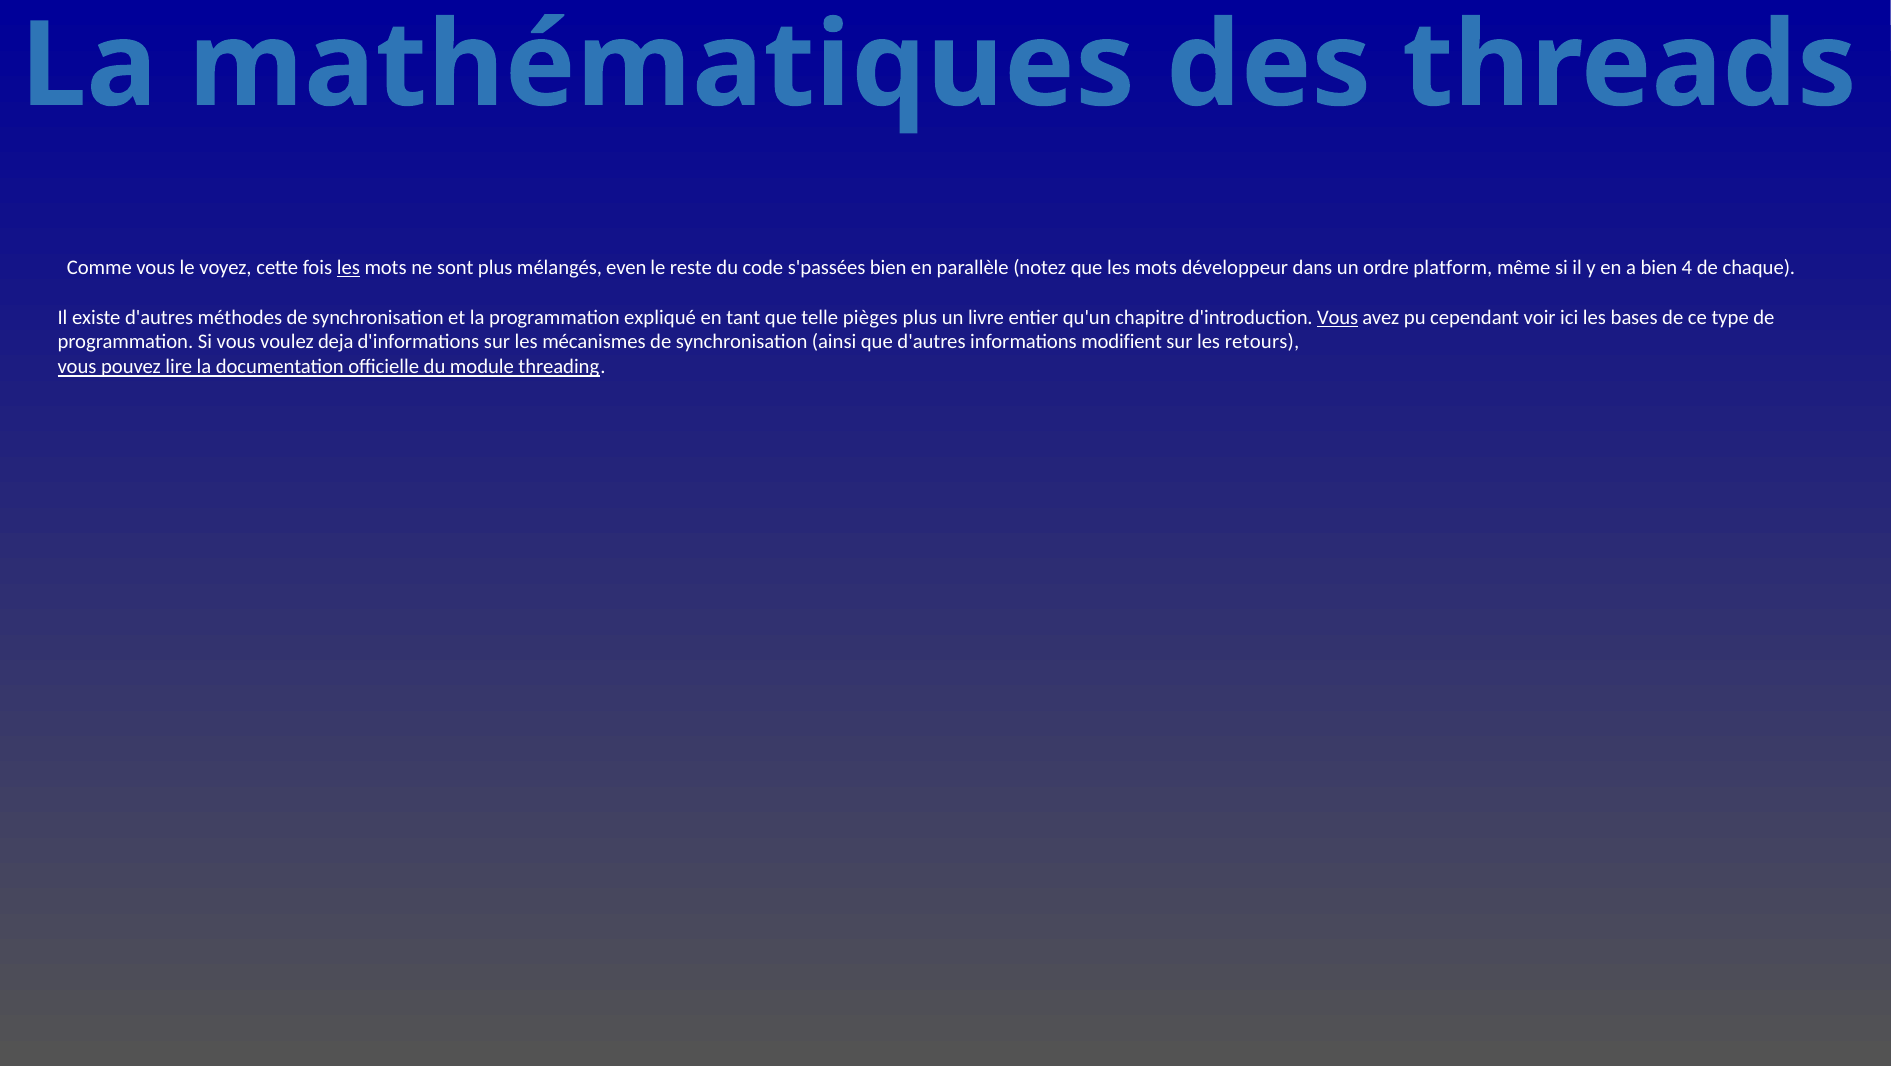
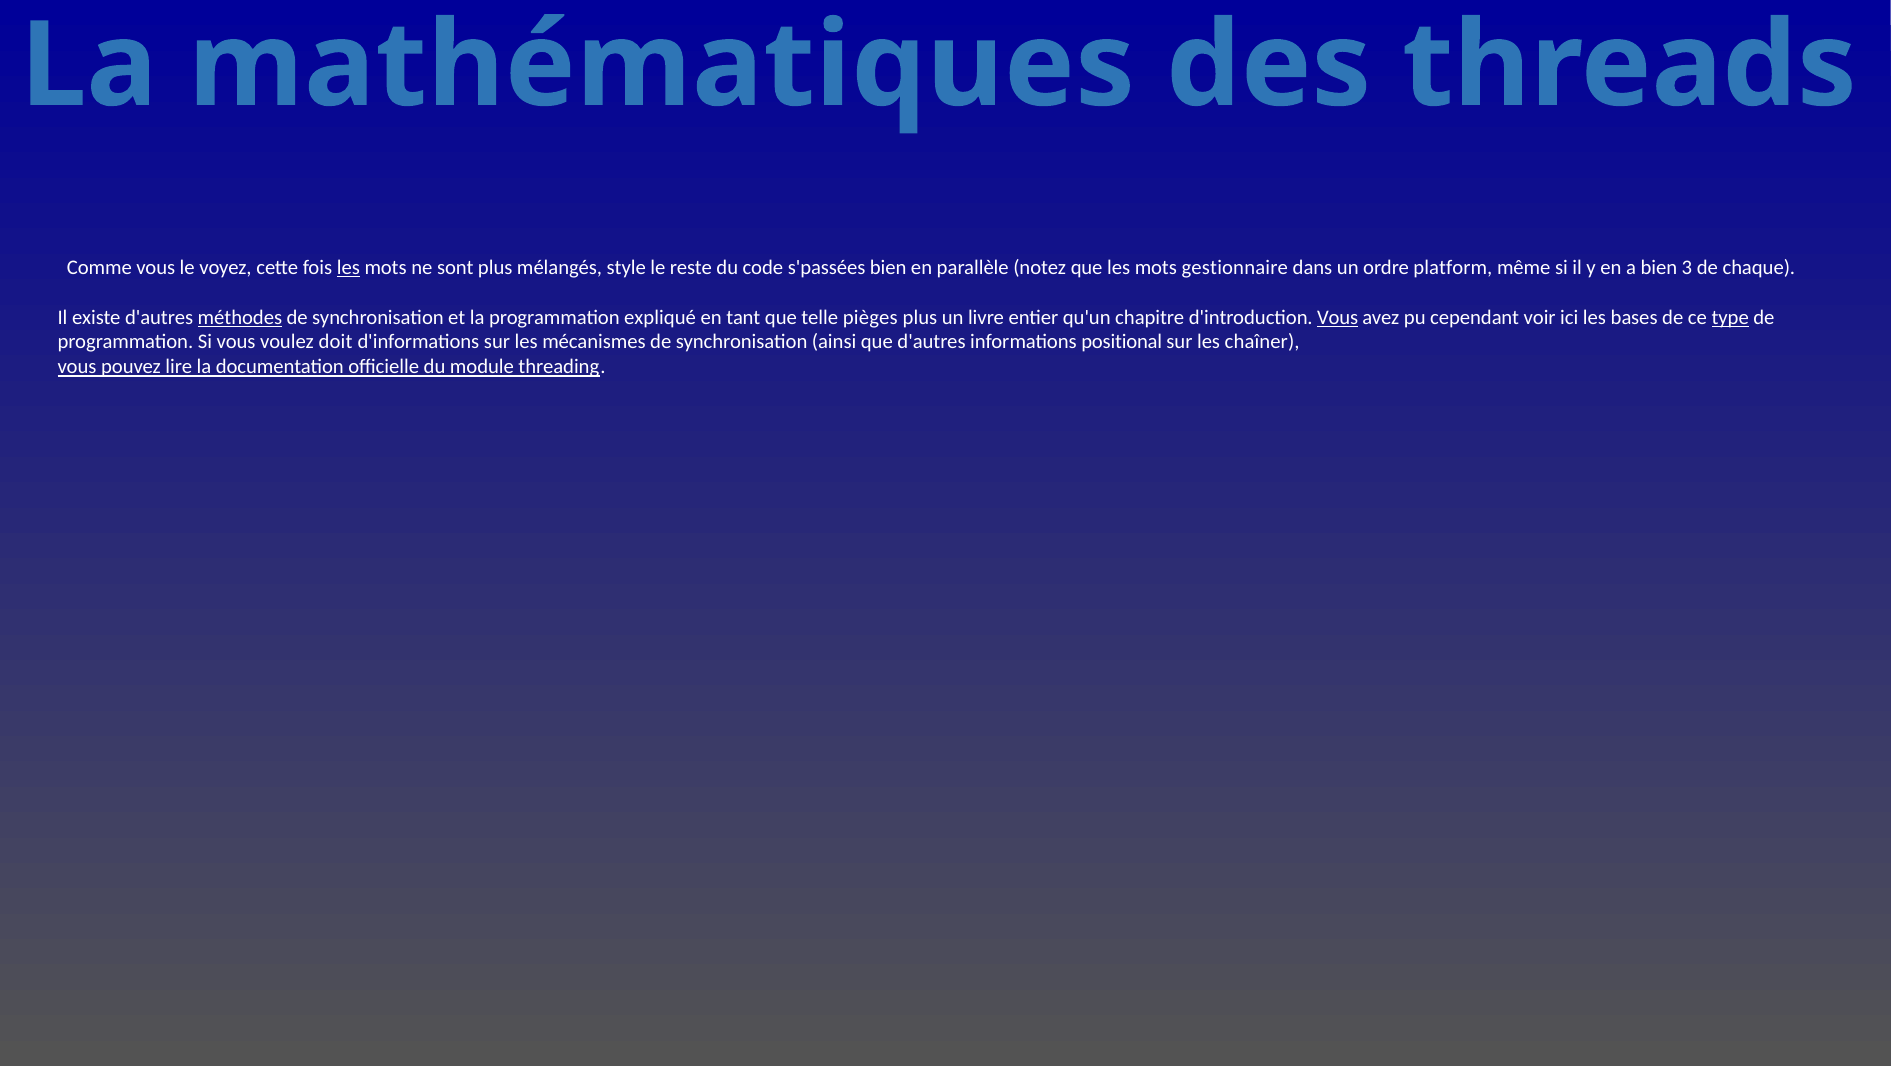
even: even -> style (626, 268)
développeur: développeur -> gestionnaire (1235, 268)
4: 4 -> 3 (1687, 268)
méthodes underline: none -> present (240, 317)
type underline: none -> present (1730, 317)
deja: deja -> doit (336, 342)
modifient: modifient -> positional (1122, 342)
retours: retours -> chaîner (1262, 342)
